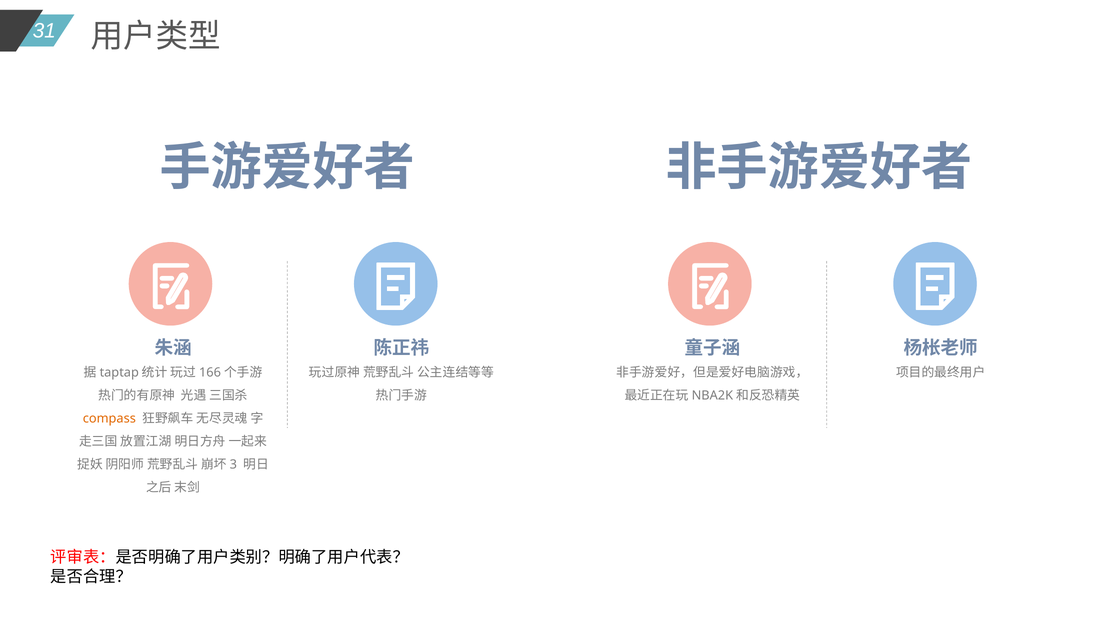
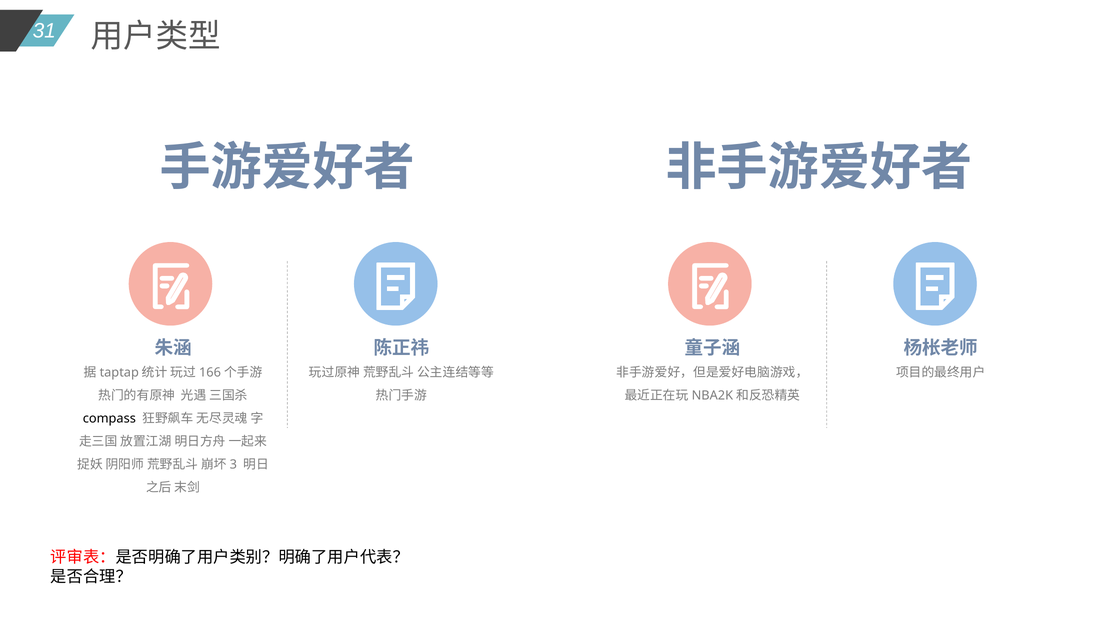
compass colour: orange -> black (109, 418)
